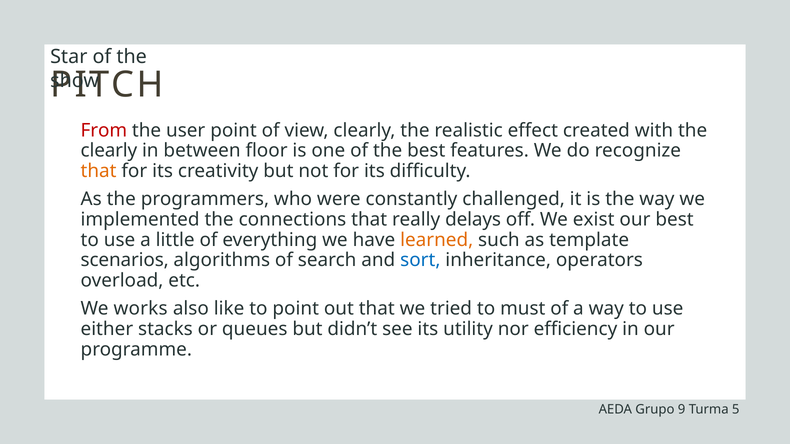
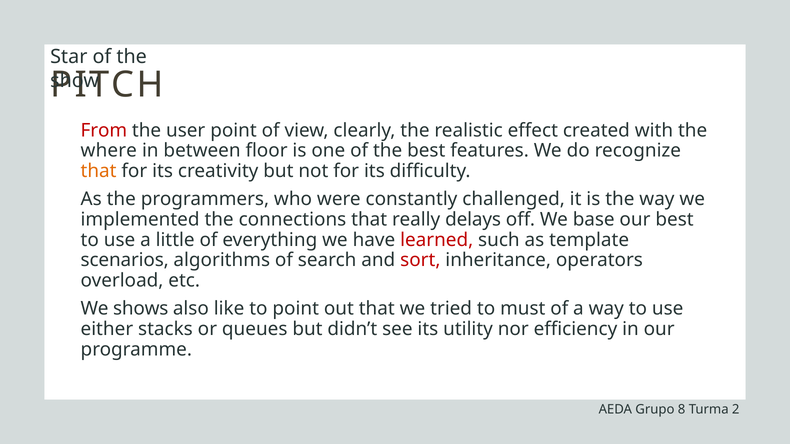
clearly: clearly -> where (109, 151)
exist: exist -> base (594, 220)
learned colour: orange -> red (437, 240)
sort colour: blue -> red (420, 260)
works: works -> shows (141, 309)
9: 9 -> 8 (682, 410)
5: 5 -> 2 (736, 410)
